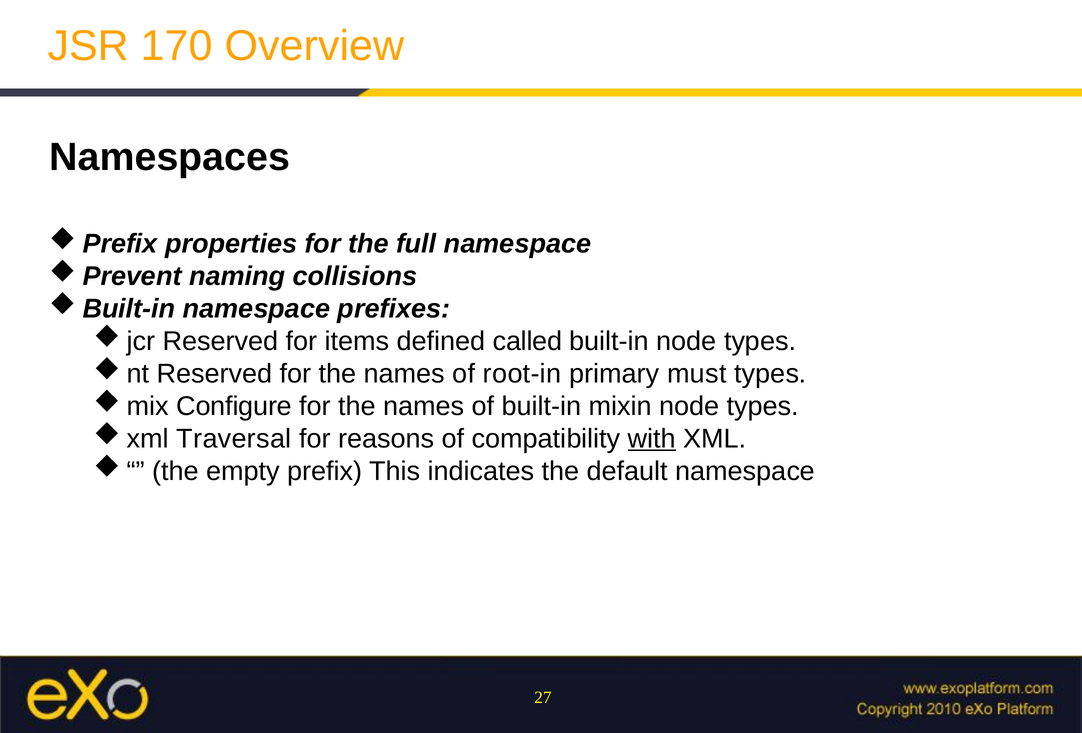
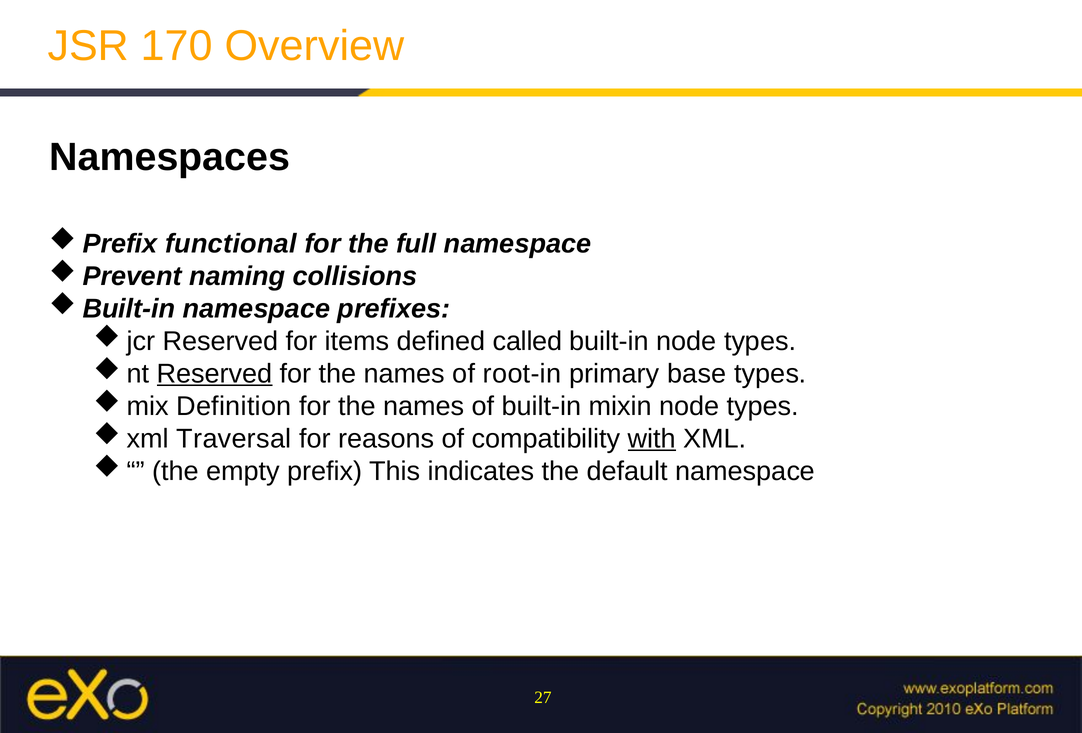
properties: properties -> functional (231, 244)
Reserved underline: none -> present (215, 374)
must: must -> base (697, 374)
Configure: Configure -> Definition (234, 406)
